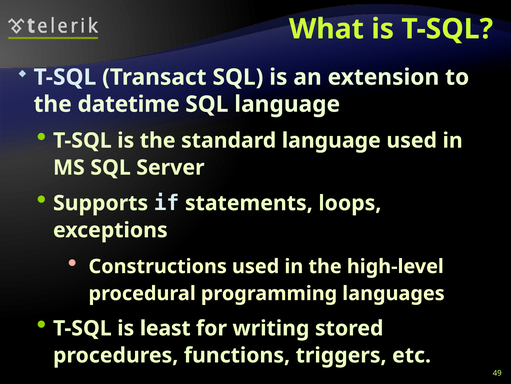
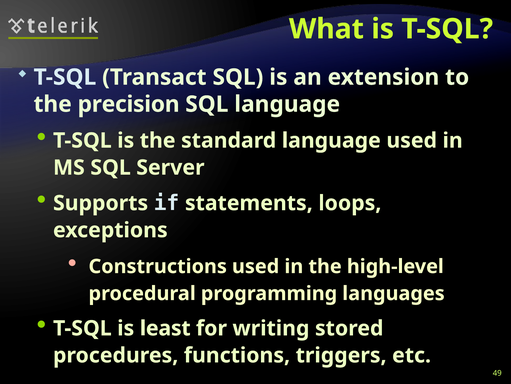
datetime: datetime -> precision (129, 104)
